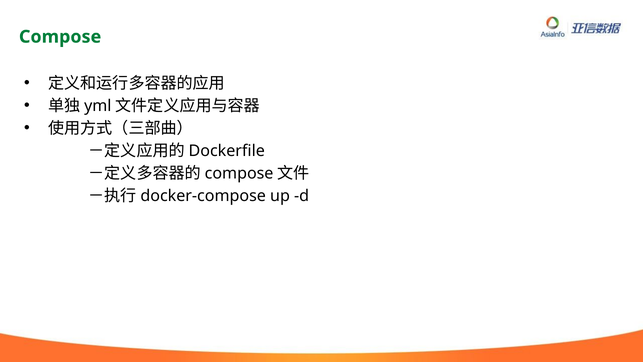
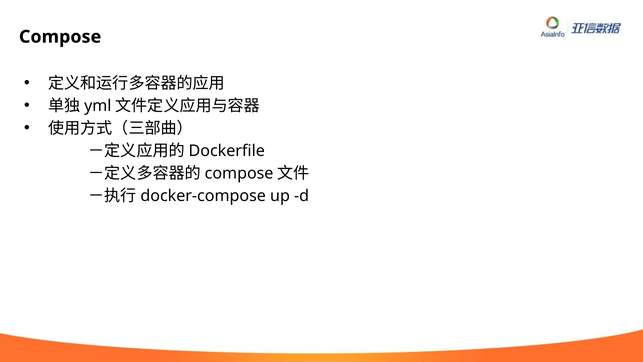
Compose colour: green -> black (60, 37)
